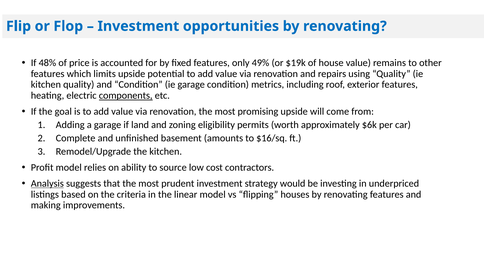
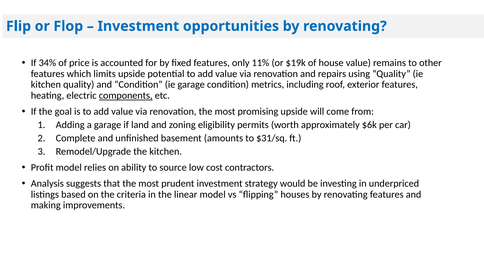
48%: 48% -> 34% (47, 63)
49%: 49% -> 11% (261, 63)
$16/sq: $16/sq -> $31/sq (272, 138)
Analysis underline: present -> none (47, 184)
